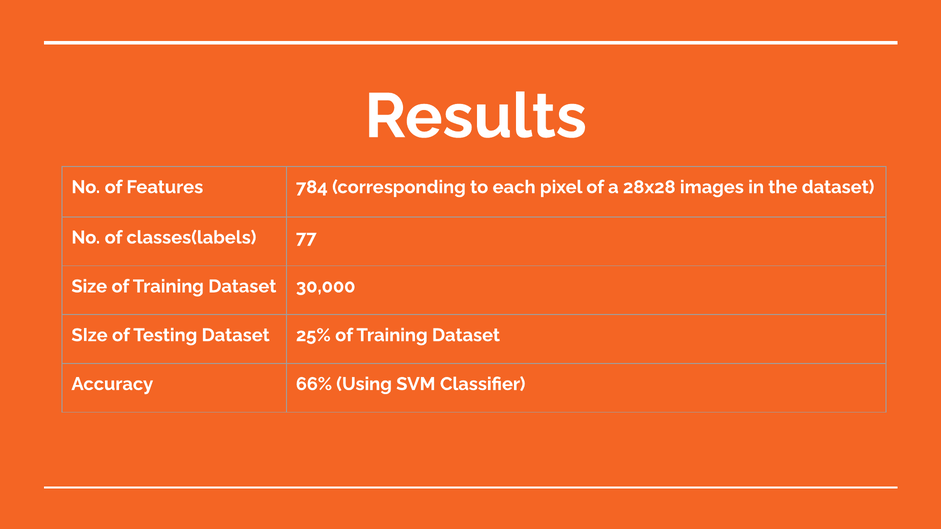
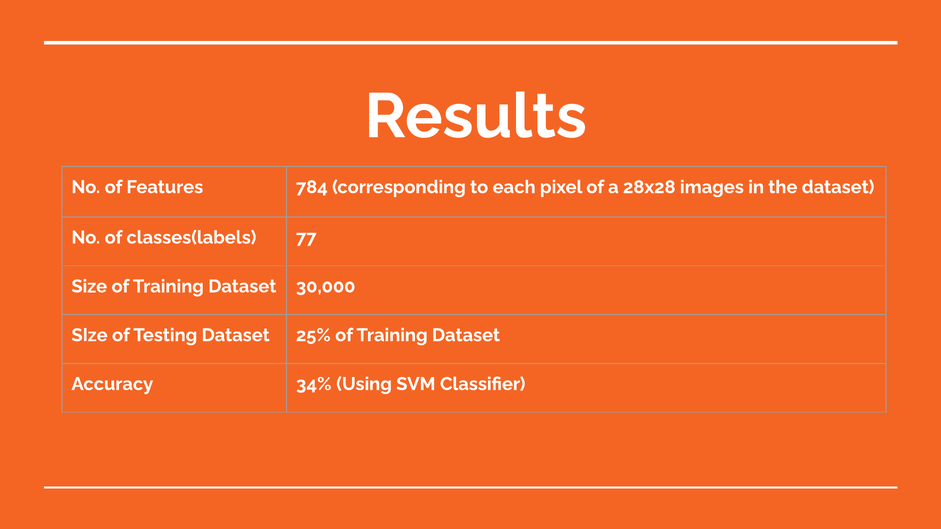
66%: 66% -> 34% (314, 384)
